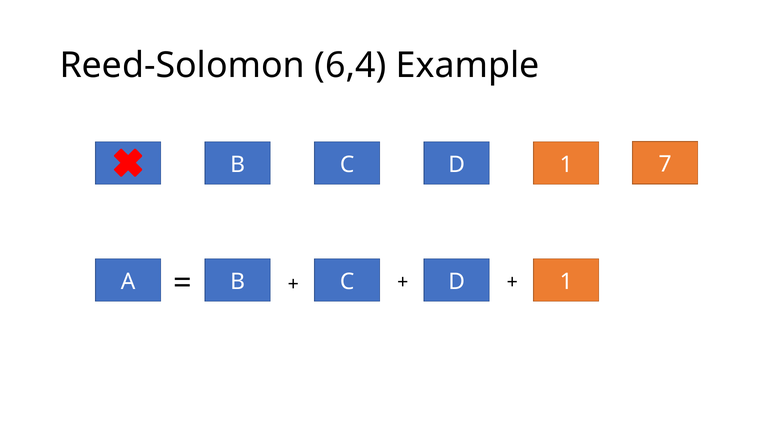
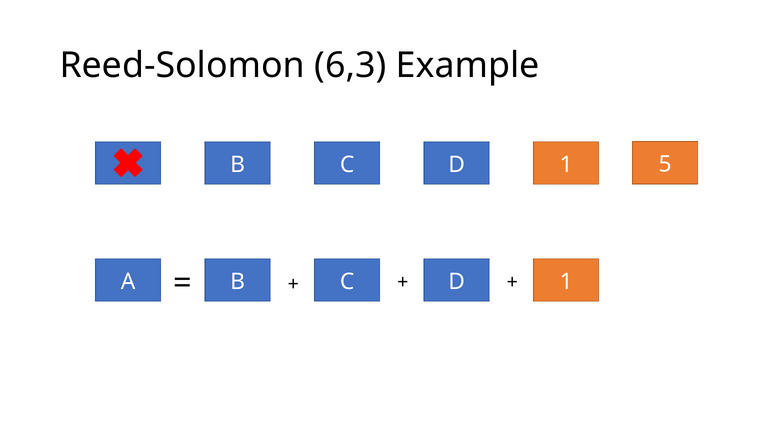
6,4: 6,4 -> 6,3 (350, 66)
7: 7 -> 5 (665, 164)
